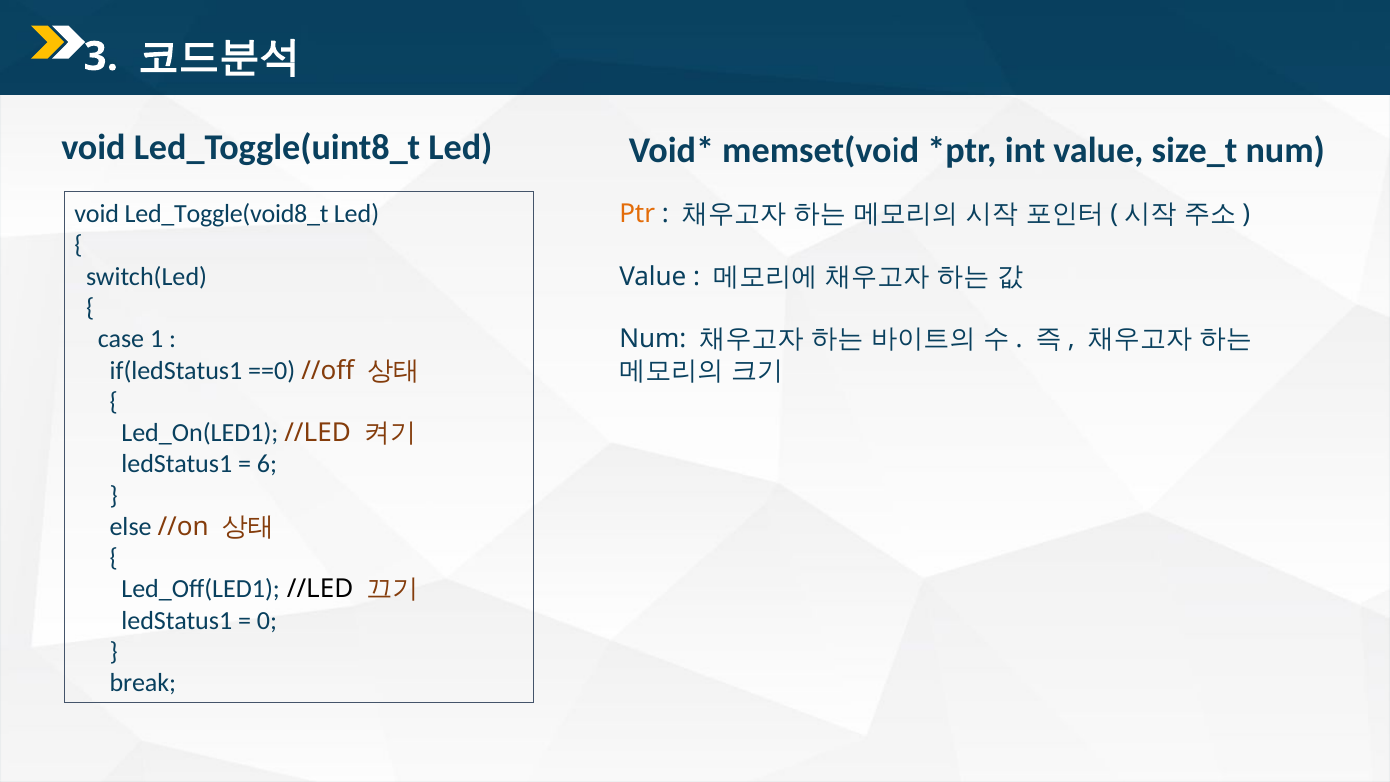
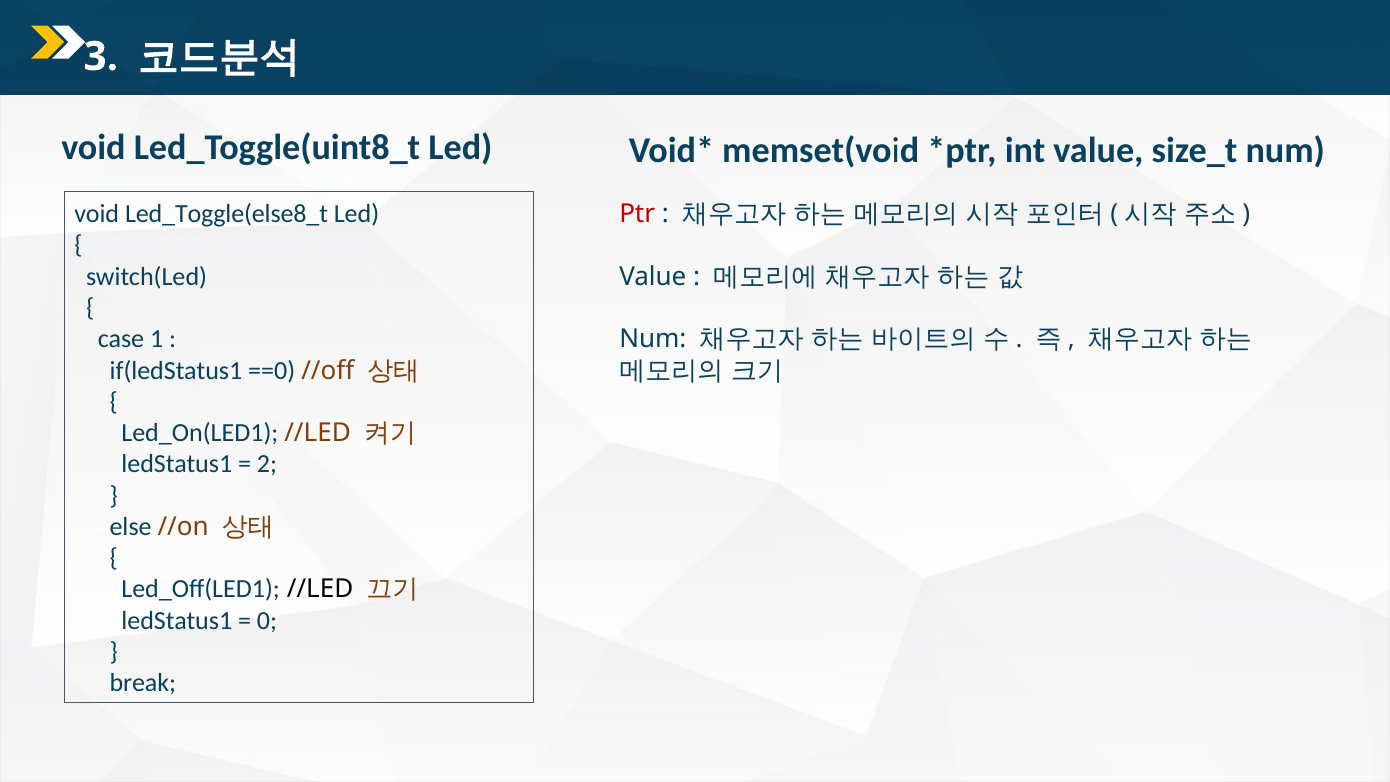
Led_Toggle(void8_t: Led_Toggle(void8_t -> Led_Toggle(else8_t (227, 214)
Ptr colour: orange -> red (637, 214)
6: 6 -> 2 (267, 464)
